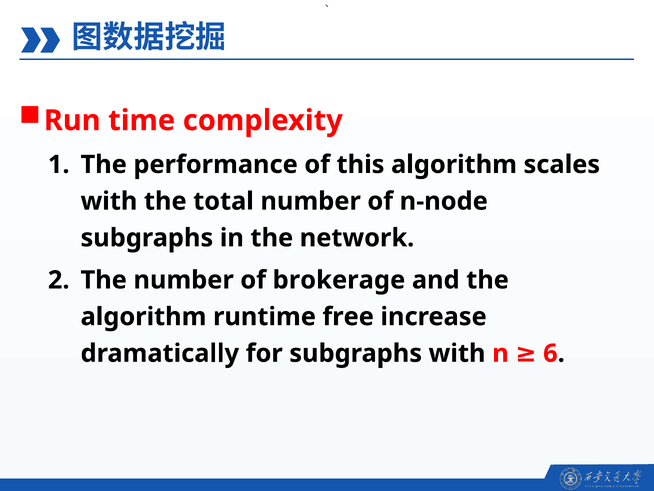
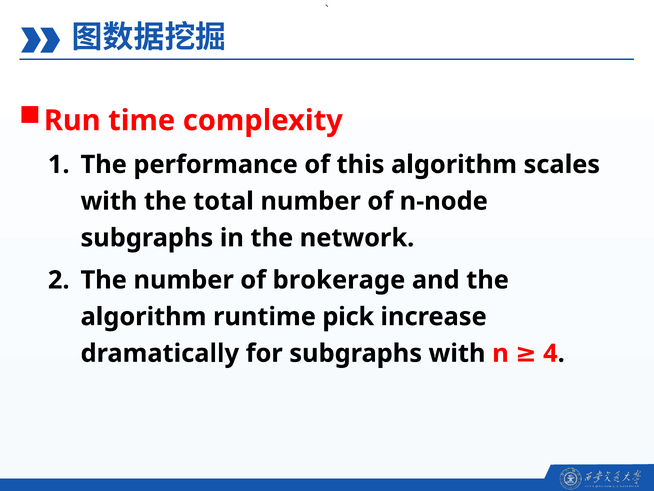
free: free -> pick (348, 316)
6: 6 -> 4 (550, 353)
